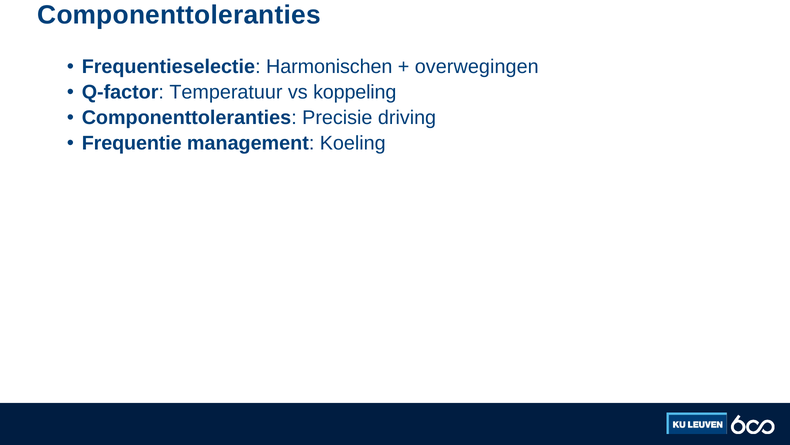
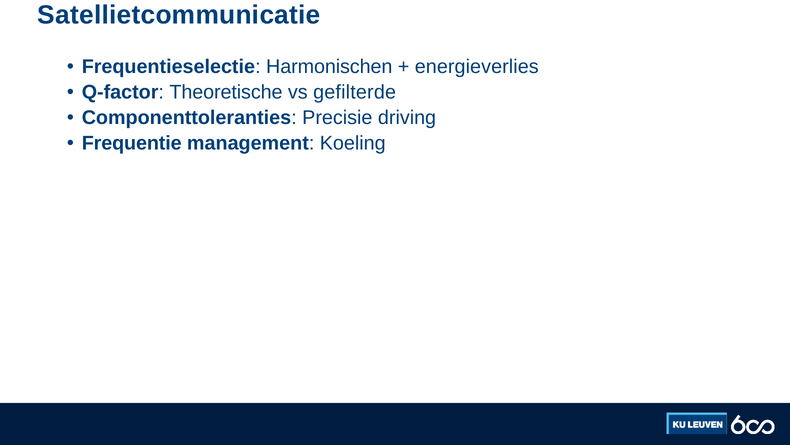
Componenttoleranties: Componenttoleranties -> Satellietcommunicatie (179, 15)
overwegingen: overwegingen -> energieverlies (477, 67)
Temperatuur: Temperatuur -> Theoretische (226, 92)
koppeling: koppeling -> gefilterde (355, 92)
